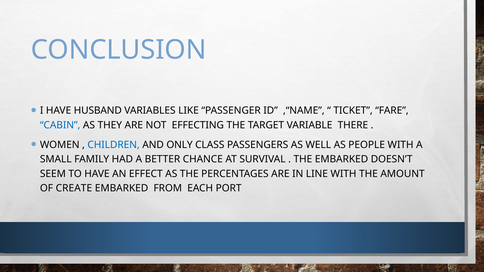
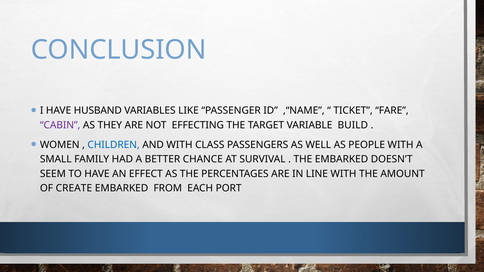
CABIN colour: blue -> purple (60, 125)
THERE: THERE -> BUILD (353, 125)
AND ONLY: ONLY -> WITH (179, 145)
